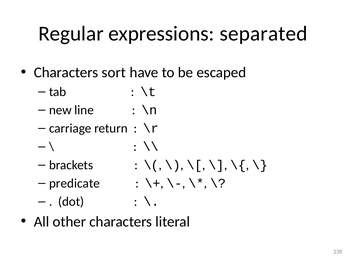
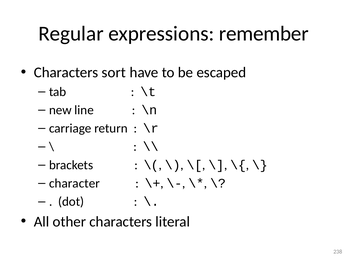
separated: separated -> remember (264, 34)
predicate: predicate -> character (74, 183)
